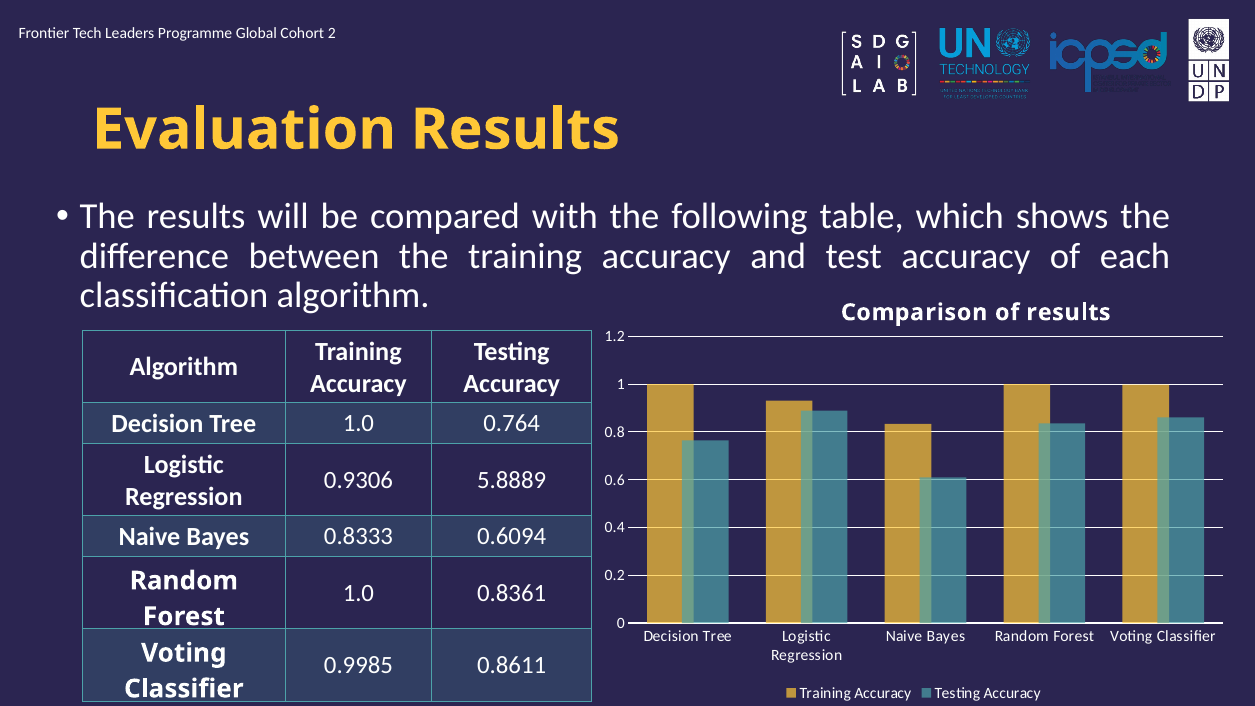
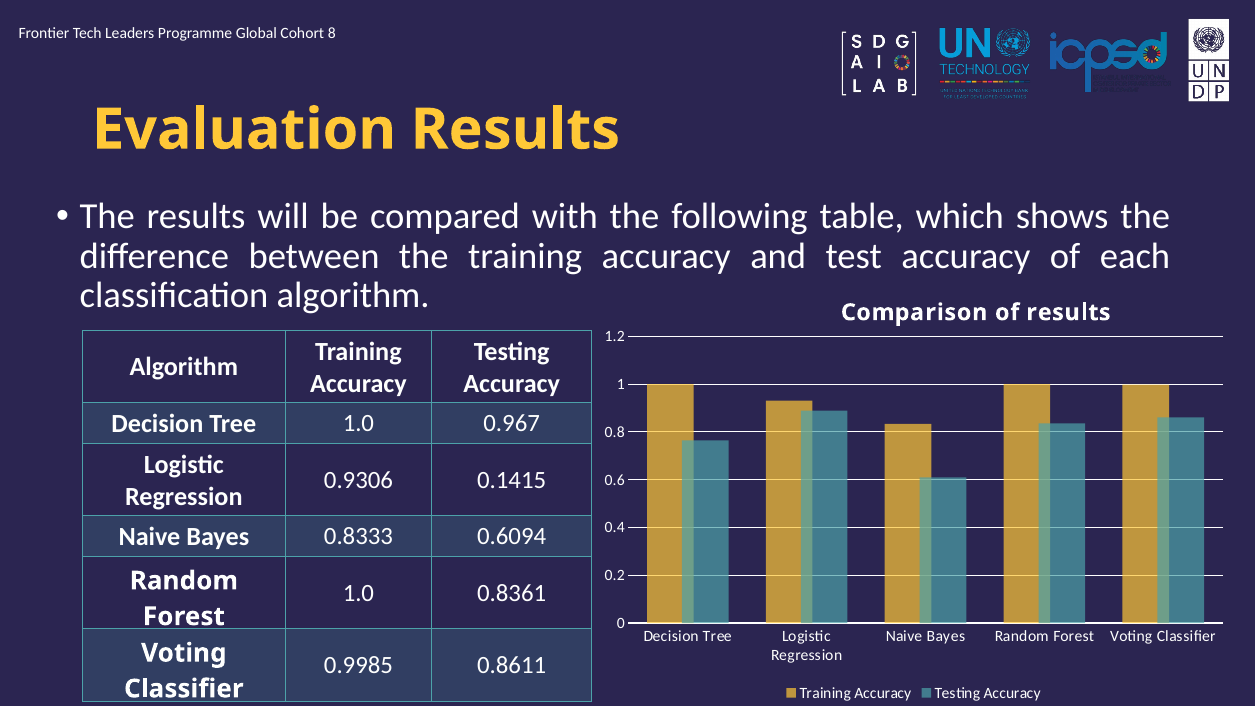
2: 2 -> 8 (332, 33)
0.764: 0.764 -> 0.967 (512, 423)
5.8889: 5.8889 -> 0.1415 (512, 480)
